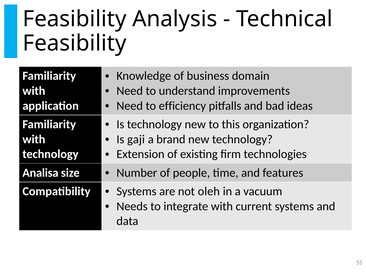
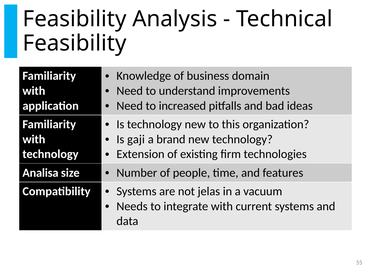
efficiency: efficiency -> increased (182, 106)
oleh: oleh -> jelas (209, 191)
